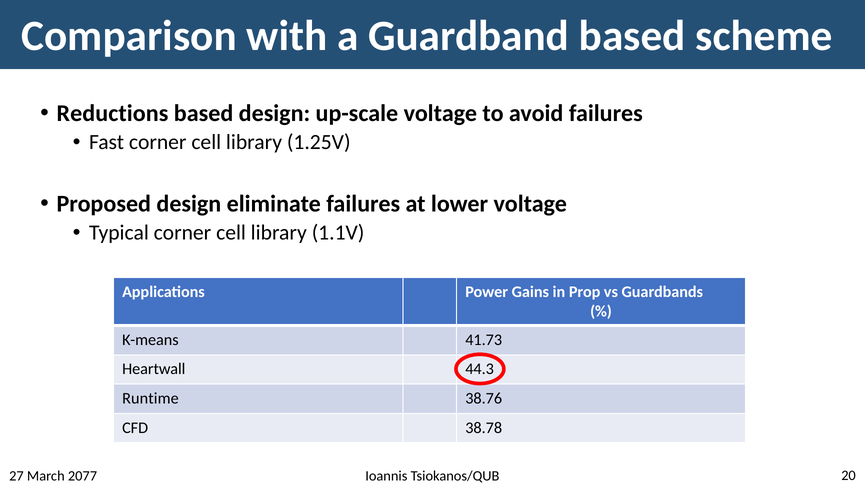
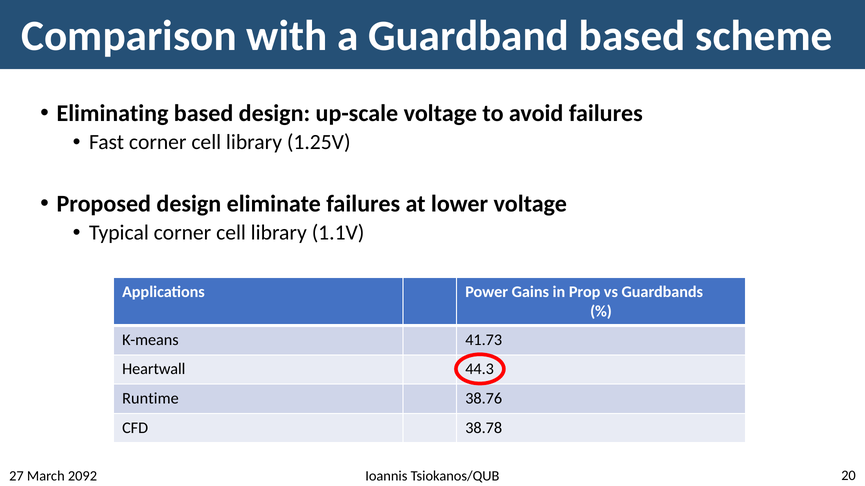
Reductions: Reductions -> Eliminating (113, 113)
2077: 2077 -> 2092 (82, 476)
